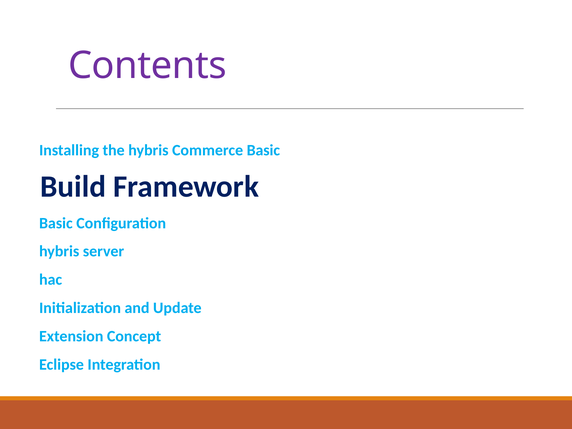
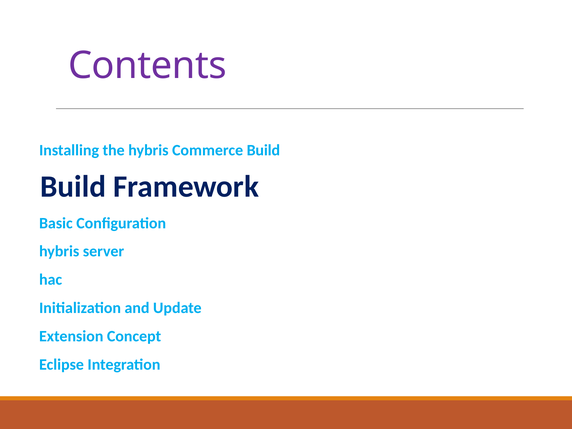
Commerce Basic: Basic -> Build (263, 150)
